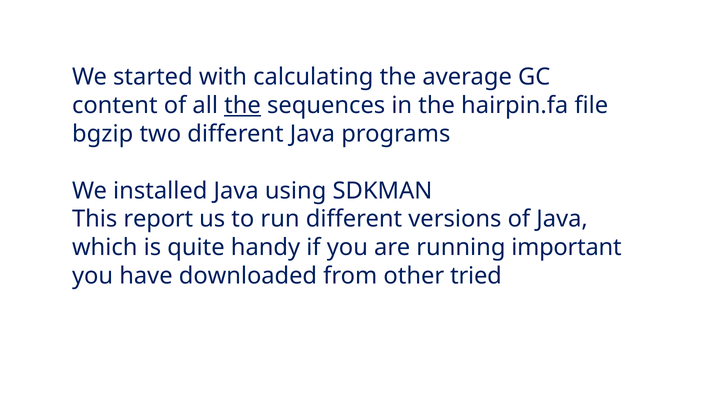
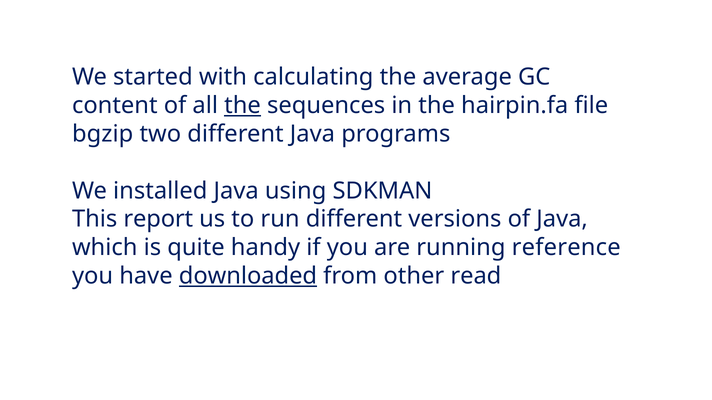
important: important -> reference (566, 248)
downloaded underline: none -> present (248, 276)
tried: tried -> read (476, 276)
